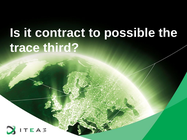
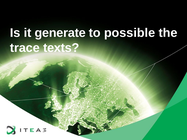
contract: contract -> generate (60, 33)
third: third -> texts (61, 48)
